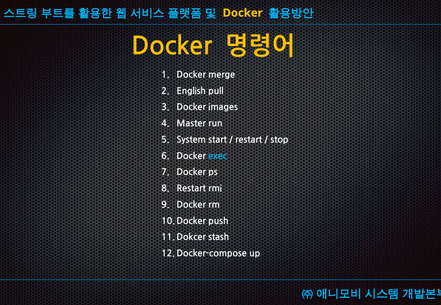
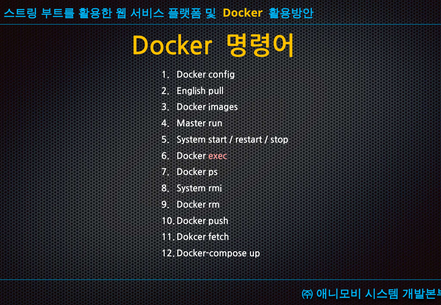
merge: merge -> config (222, 75)
exec colour: light blue -> pink (218, 156)
Restart: Restart -> System (191, 189)
stash: stash -> fetch (219, 238)
